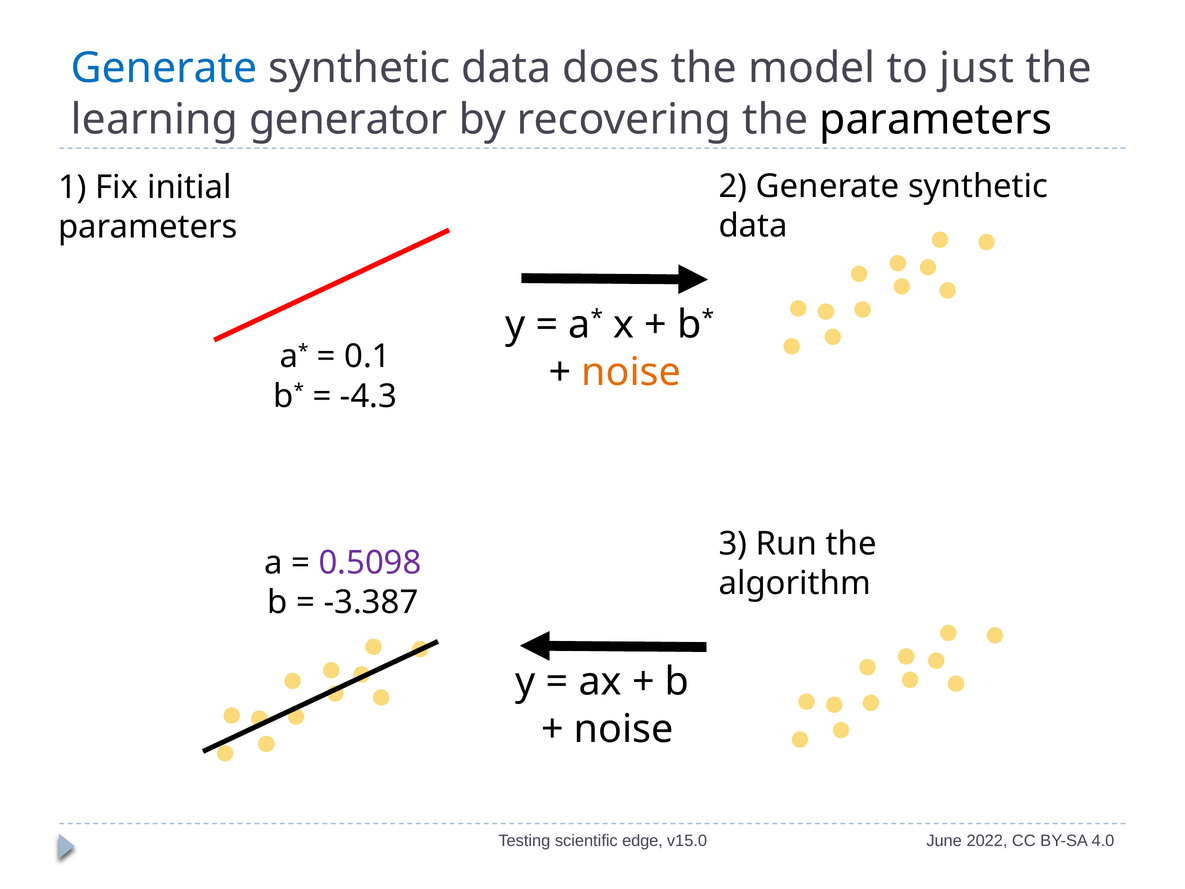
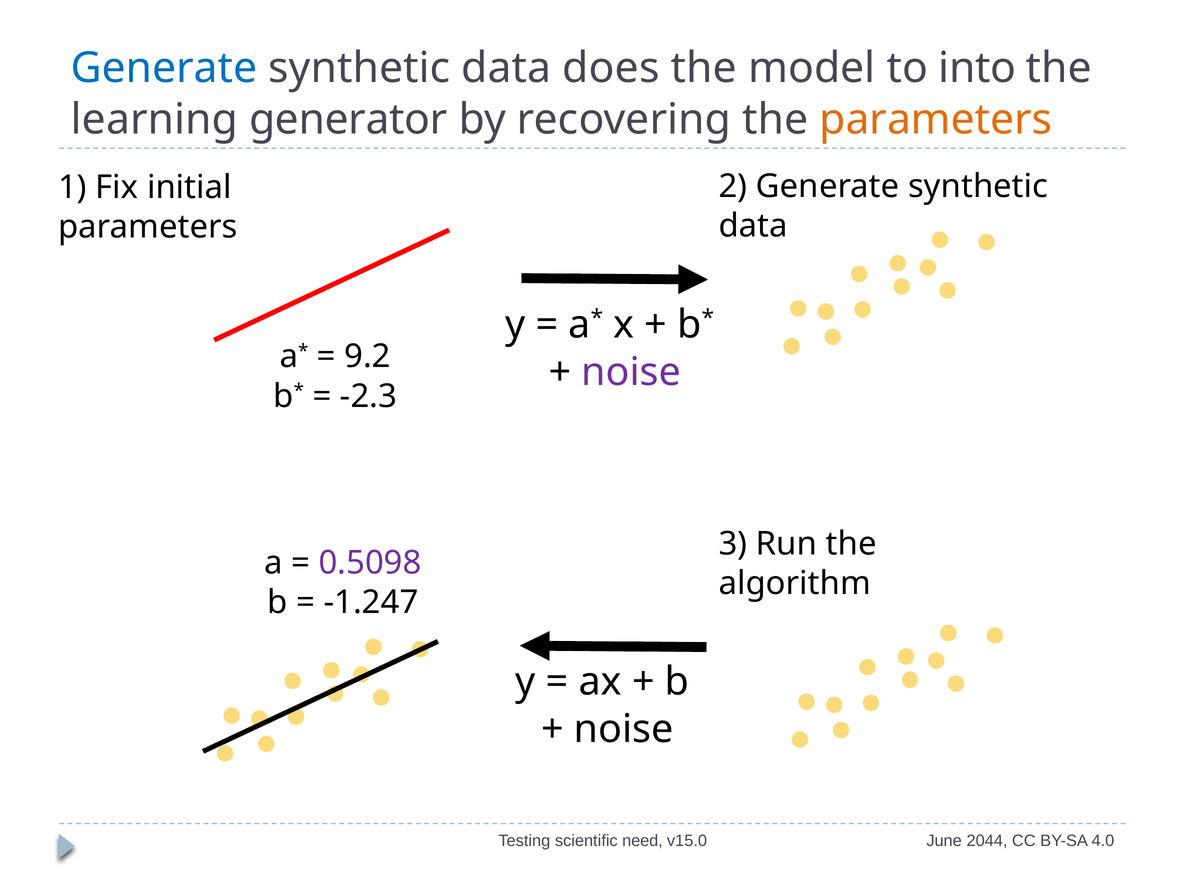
just: just -> into (977, 68)
parameters colour: black -> orange (936, 120)
0.1: 0.1 -> 9.2 (368, 357)
noise colour: orange -> purple (631, 372)
-4.3: -4.3 -> -2.3 (369, 396)
-3.387: -3.387 -> -1.247 (371, 602)
edge: edge -> need (642, 841)
2022: 2022 -> 2044 (987, 841)
